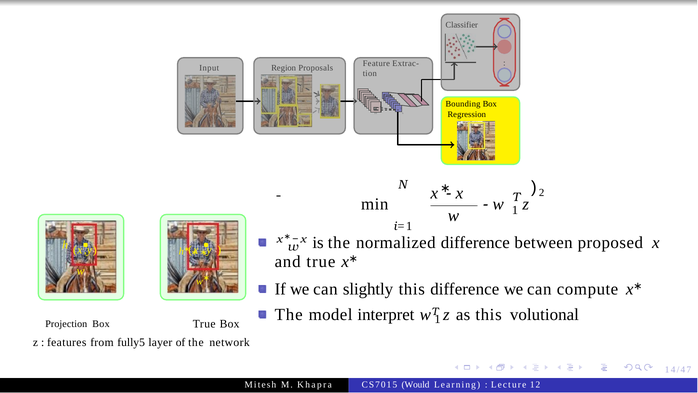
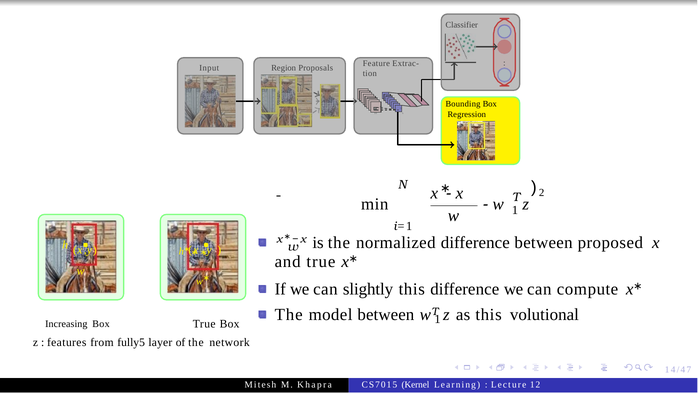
model interpret: interpret -> between (386, 314)
Projection: Projection -> Increasing (66, 324)
Would: Would -> Kernel (415, 385)
